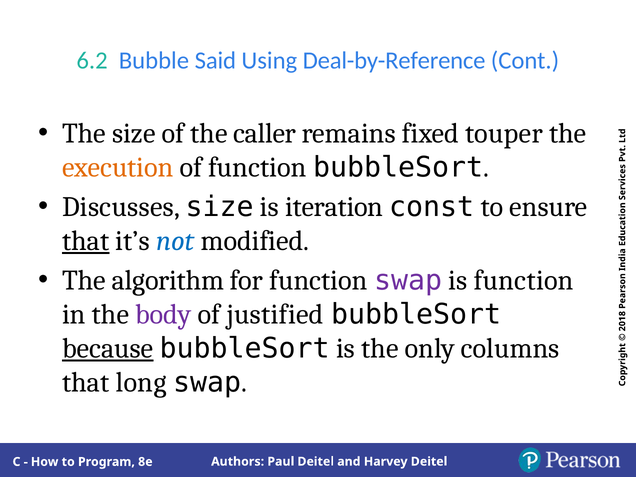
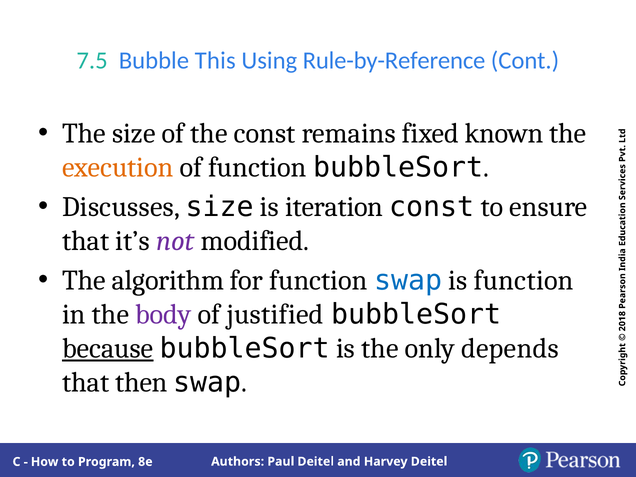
6.2: 6.2 -> 7.5 (92, 61)
Said: Said -> This (215, 61)
Deal-by-Reference: Deal-by-Reference -> Rule-by-Reference (394, 61)
the caller: caller -> const (265, 133)
touper: touper -> known (504, 133)
that underline: present -> none (86, 241)
not colour: blue -> purple (175, 241)
swap colour: purple -> blue (408, 280)
columns: columns -> depends (510, 348)
long: long -> then (141, 382)
